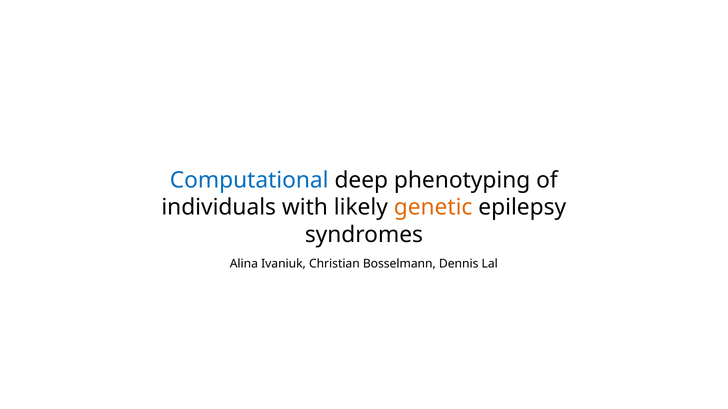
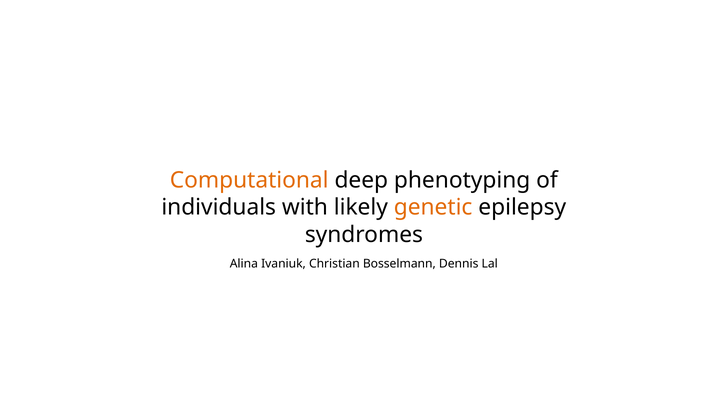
Computational colour: blue -> orange (249, 180)
